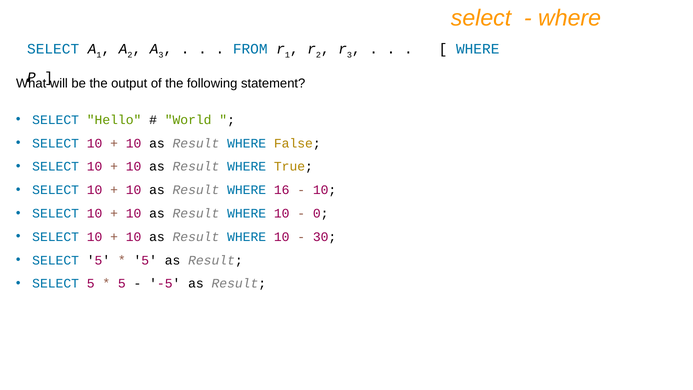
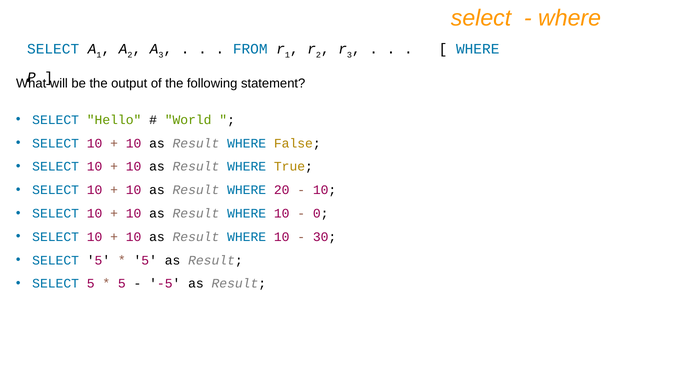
16: 16 -> 20 (282, 190)
